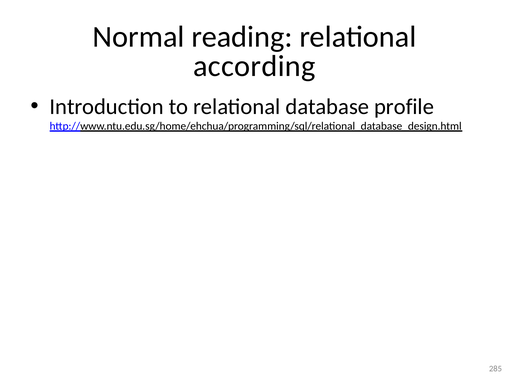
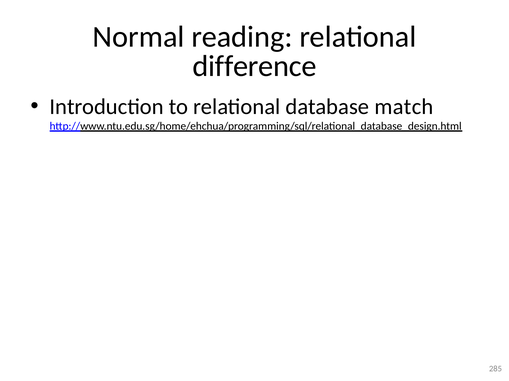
according: according -> difference (255, 66)
profile: profile -> match (404, 107)
